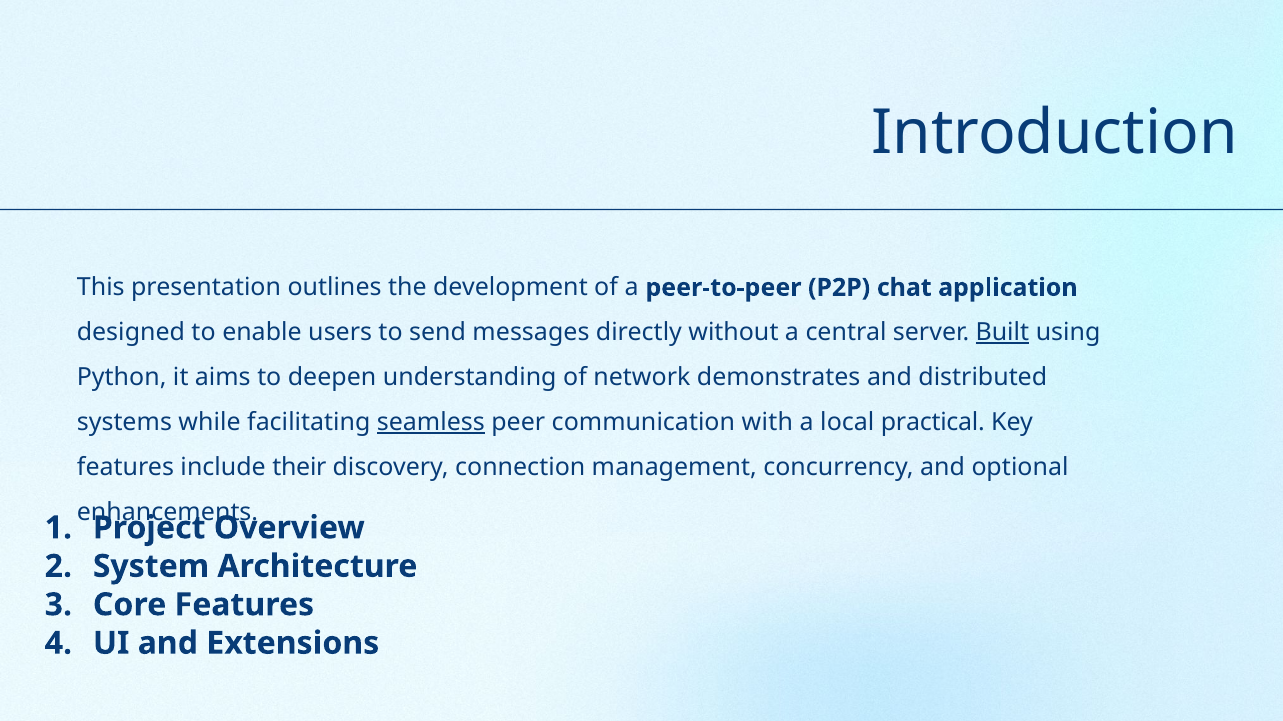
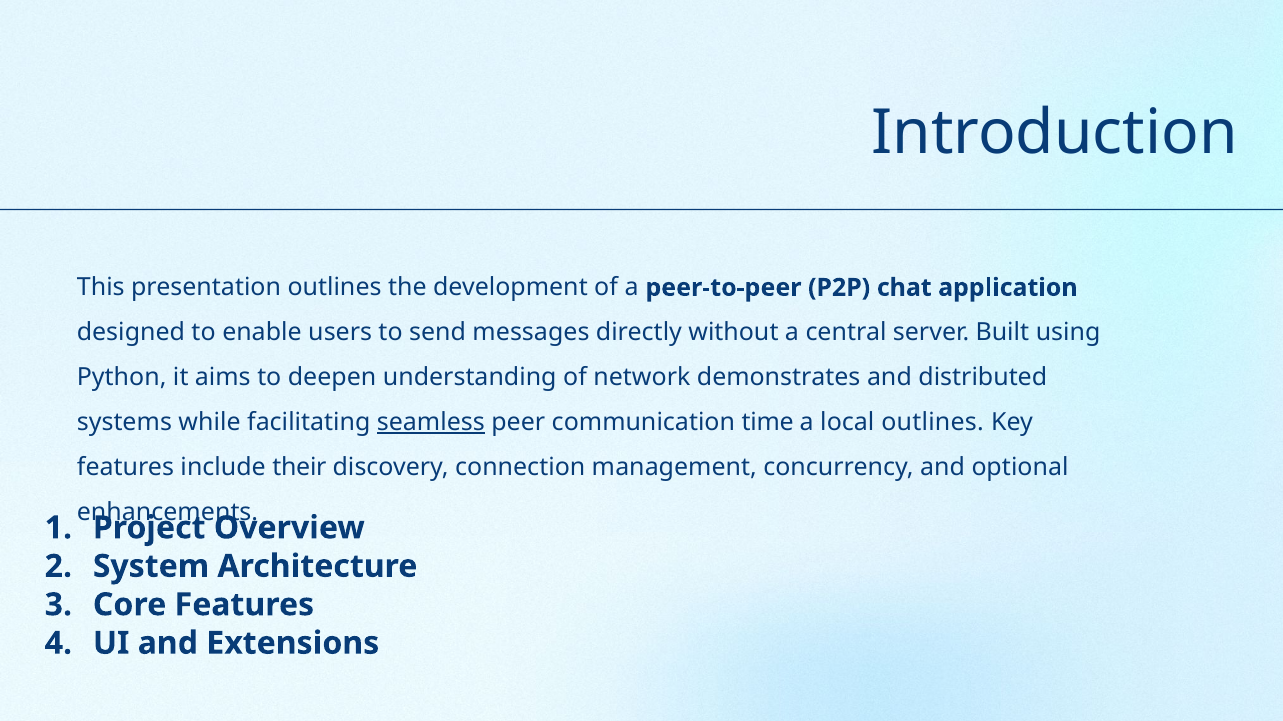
Built underline: present -> none (1002, 333)
with: with -> time (768, 423)
local practical: practical -> outlines (933, 423)
